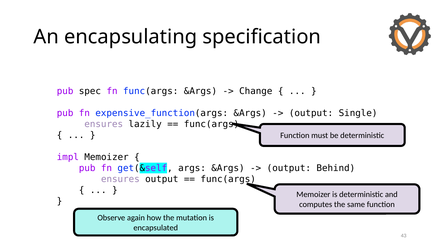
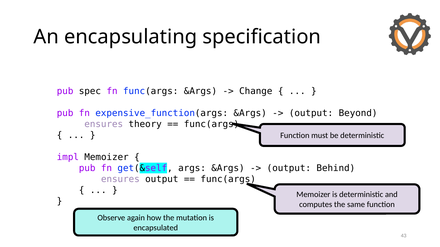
Single: Single -> Beyond (358, 113)
lazily: lazily -> theory (145, 124)
